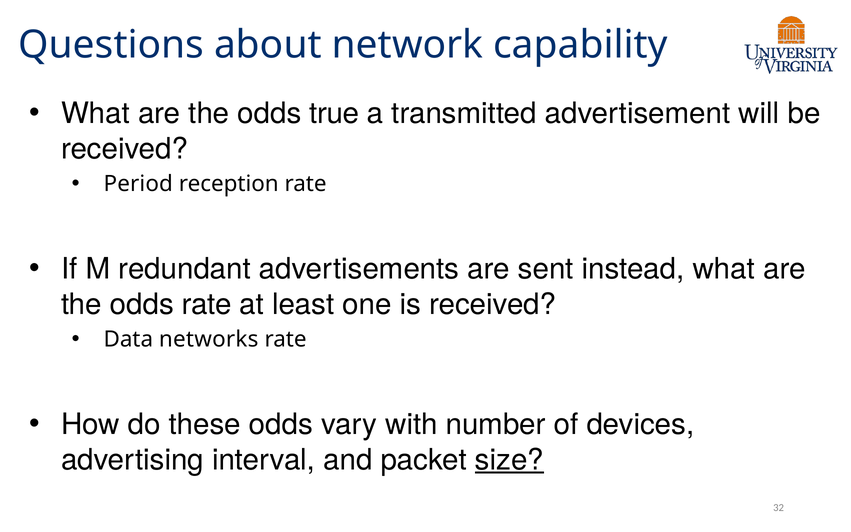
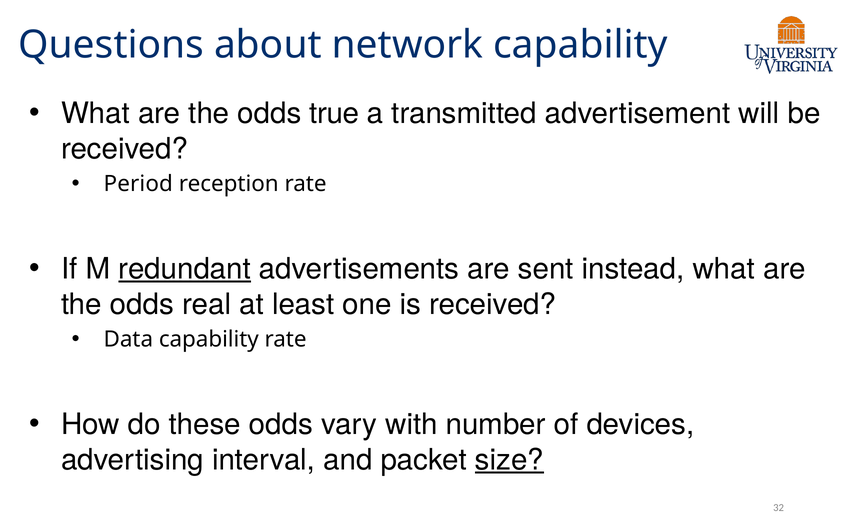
redundant underline: none -> present (185, 269)
odds rate: rate -> real (207, 304)
Data networks: networks -> capability (209, 339)
